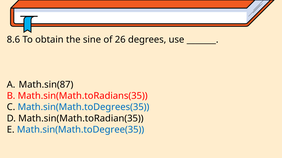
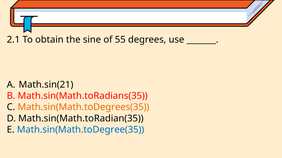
8.6: 8.6 -> 2.1 (13, 40)
26: 26 -> 55 (120, 40)
Math.sin(87: Math.sin(87 -> Math.sin(21 (46, 85)
Math.sin(Math.toDegrees(35 colour: blue -> orange (83, 108)
